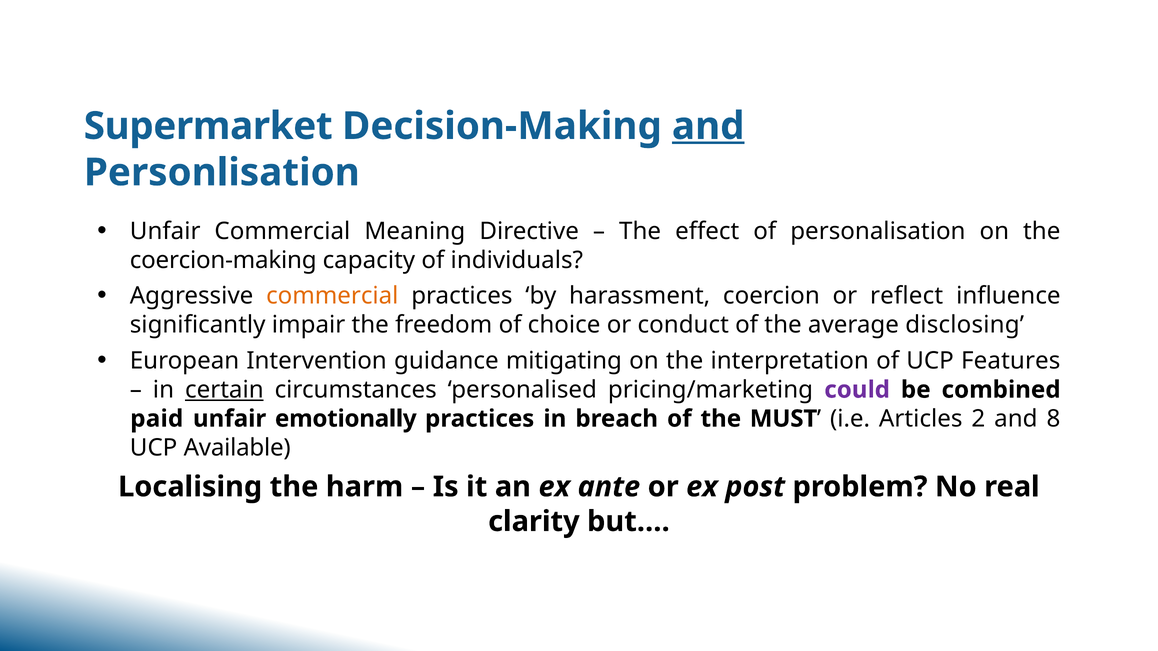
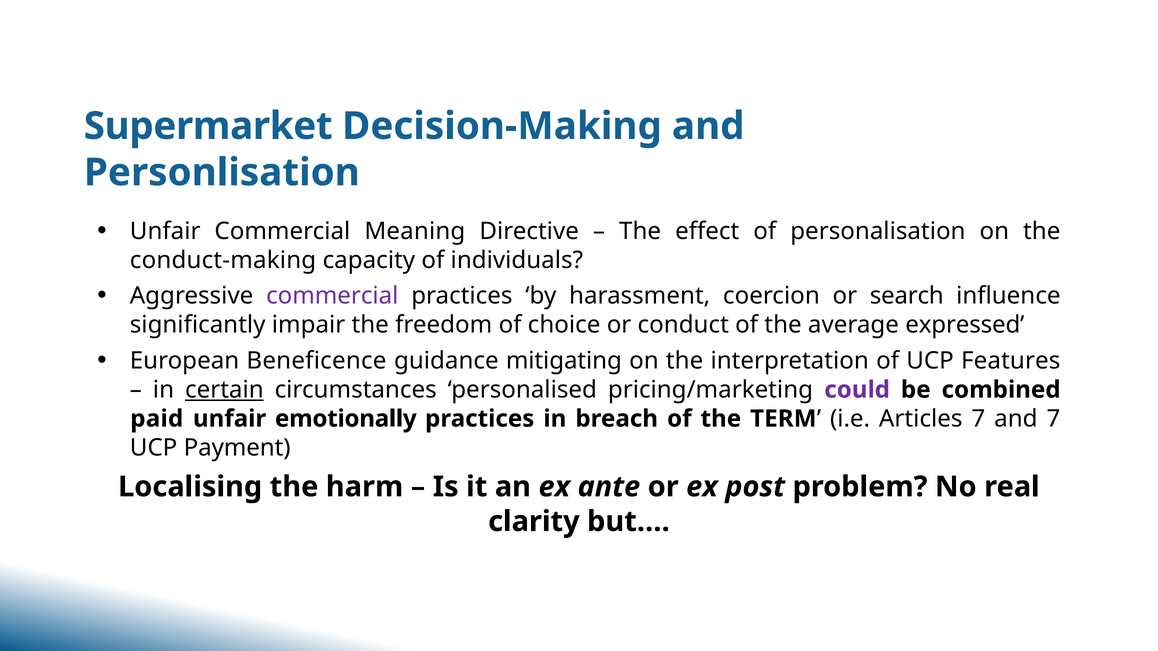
and underline: present -> none (708, 126)
coercion-making: coercion-making -> conduct-making (223, 260)
commercial colour: orange -> purple (332, 296)
reflect: reflect -> search (907, 296)
disclosing: disclosing -> expressed (965, 325)
Intervention: Intervention -> Beneficence (316, 361)
MUST: MUST -> TERM (783, 419)
Articles 2: 2 -> 7 (978, 419)
and 8: 8 -> 7 (1053, 419)
Available: Available -> Payment (237, 448)
